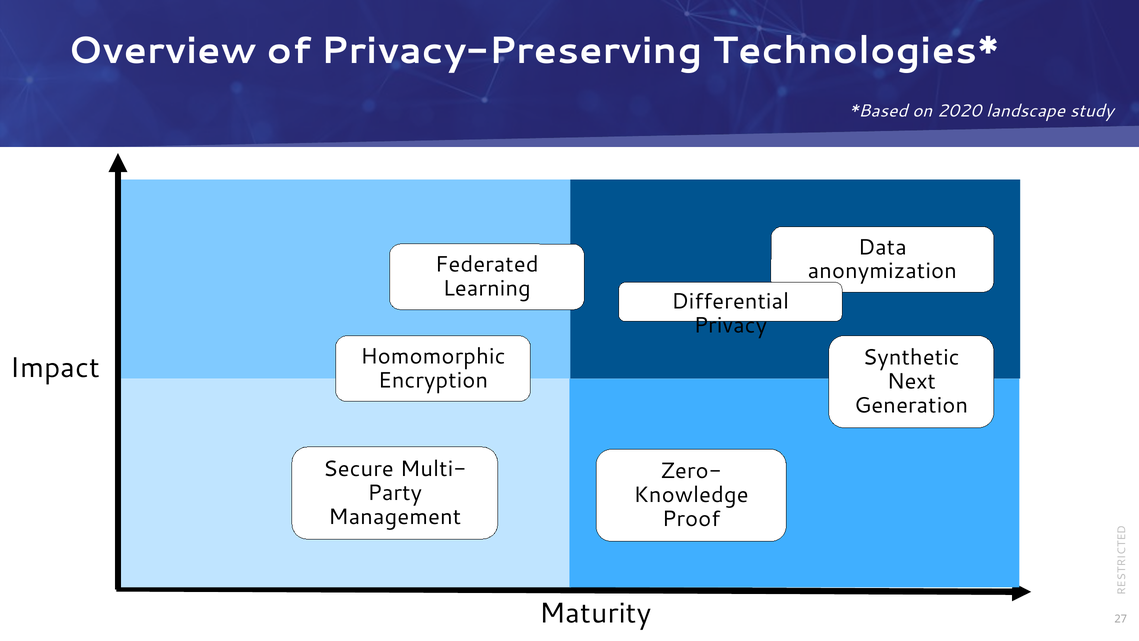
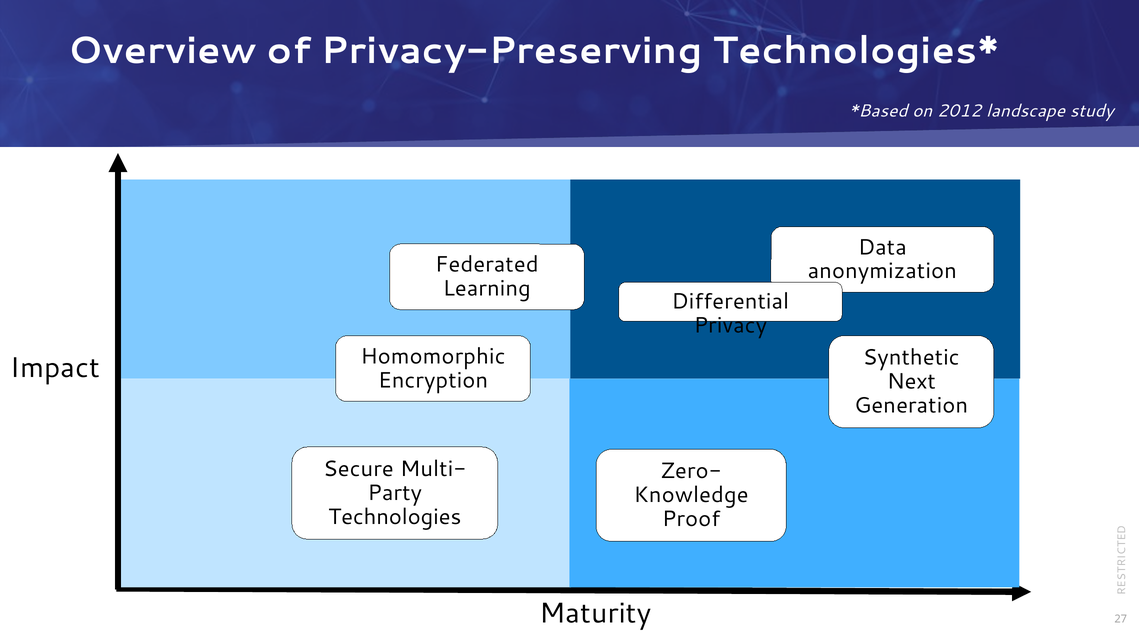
2020: 2020 -> 2012 (959, 111)
Management: Management -> Technologies (395, 517)
